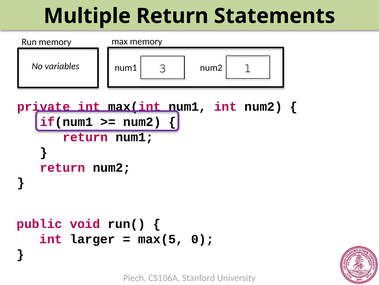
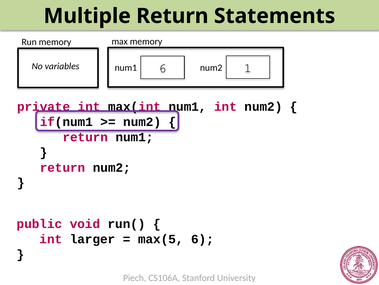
num1 3: 3 -> 6 (163, 68)
max(5 0: 0 -> 6 (202, 239)
